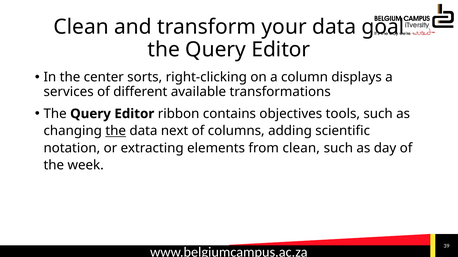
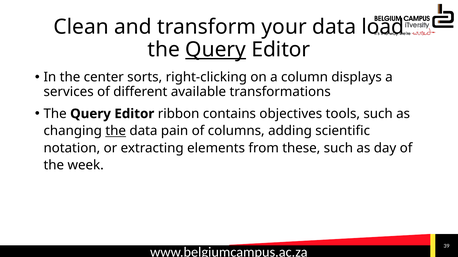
goal: goal -> load (383, 27)
Query underline: none -> present (216, 50)
next: next -> pain (175, 131)
from clean: clean -> these (301, 148)
